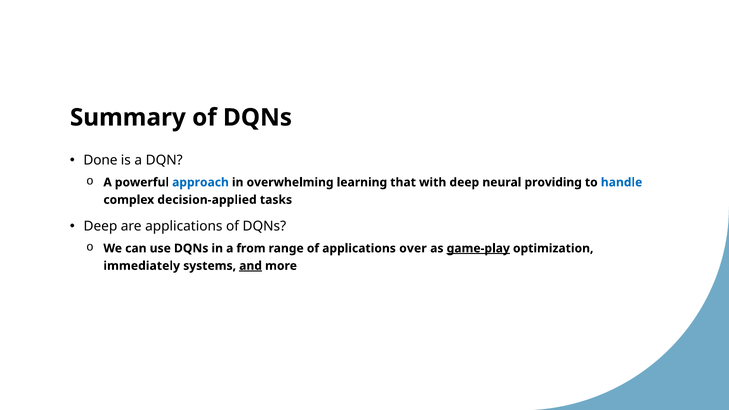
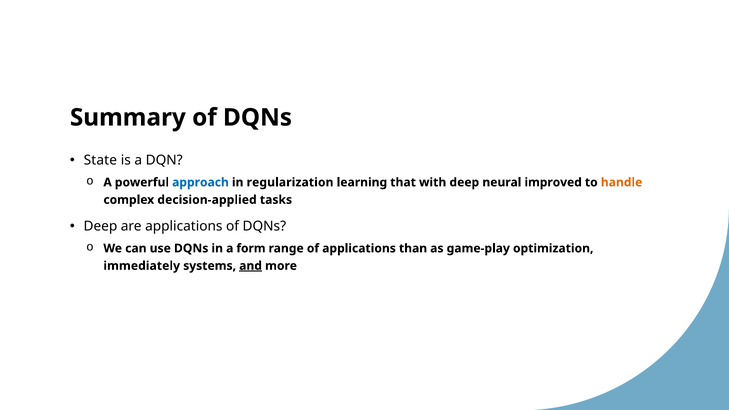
Done: Done -> State (100, 160)
overwhelming: overwhelming -> regularization (290, 182)
providing: providing -> improved (553, 182)
handle colour: blue -> orange (622, 182)
from: from -> form (251, 248)
over: over -> than (413, 248)
game-play underline: present -> none (478, 248)
